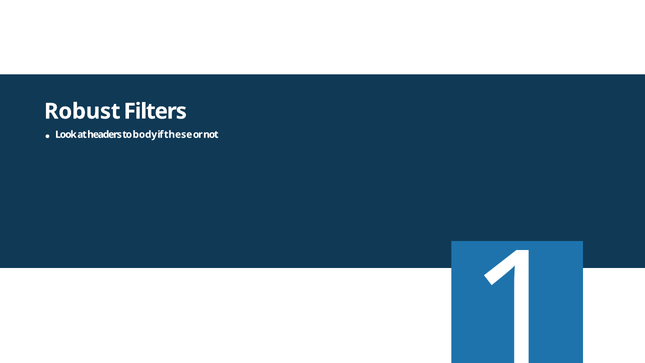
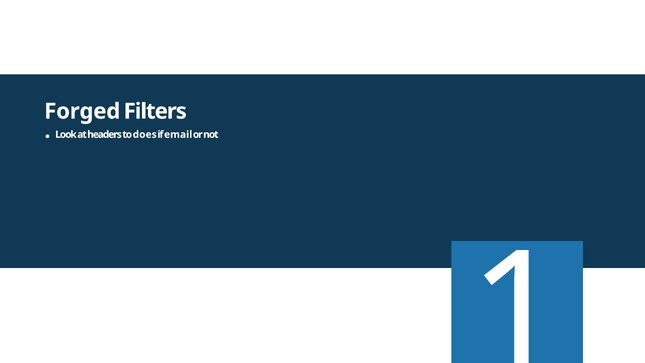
Robust: Robust -> Forged (82, 111)
body: body -> does (145, 134)
these: these -> email (178, 134)
